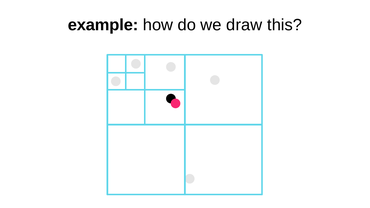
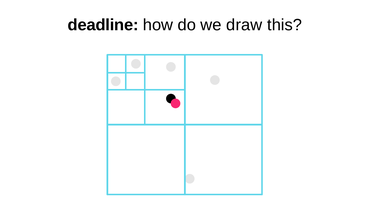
example: example -> deadline (103, 25)
